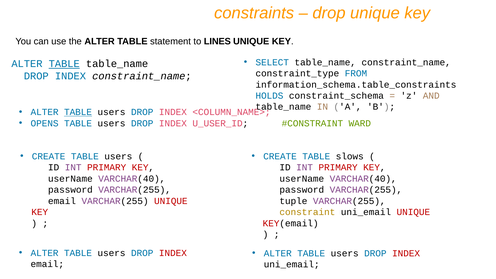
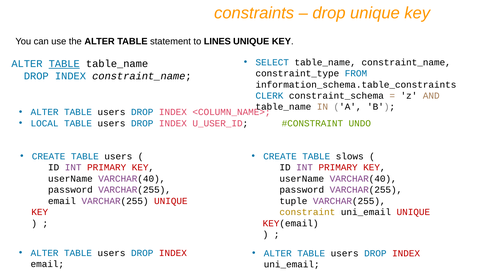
HOLDS: HOLDS -> CLERK (269, 96)
TABLE underline: present -> none (78, 112)
OPENS: OPENS -> LOCAL (45, 123)
WARD: WARD -> UNDO (360, 123)
